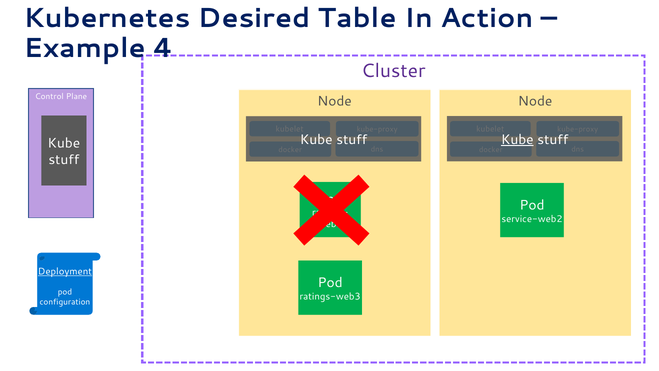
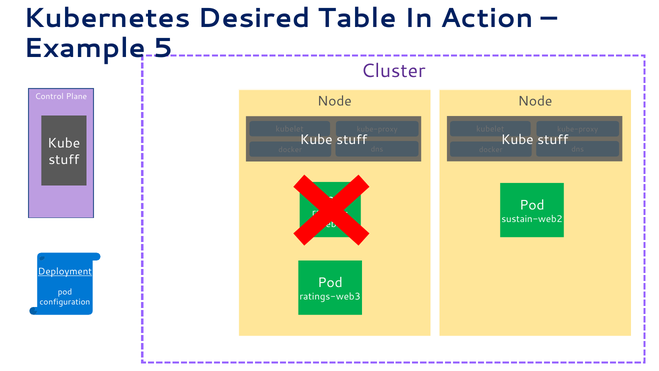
4: 4 -> 5 (163, 48)
Kube underline: present -> none (517, 139)
service-web2: service-web2 -> sustain-web2 (532, 219)
